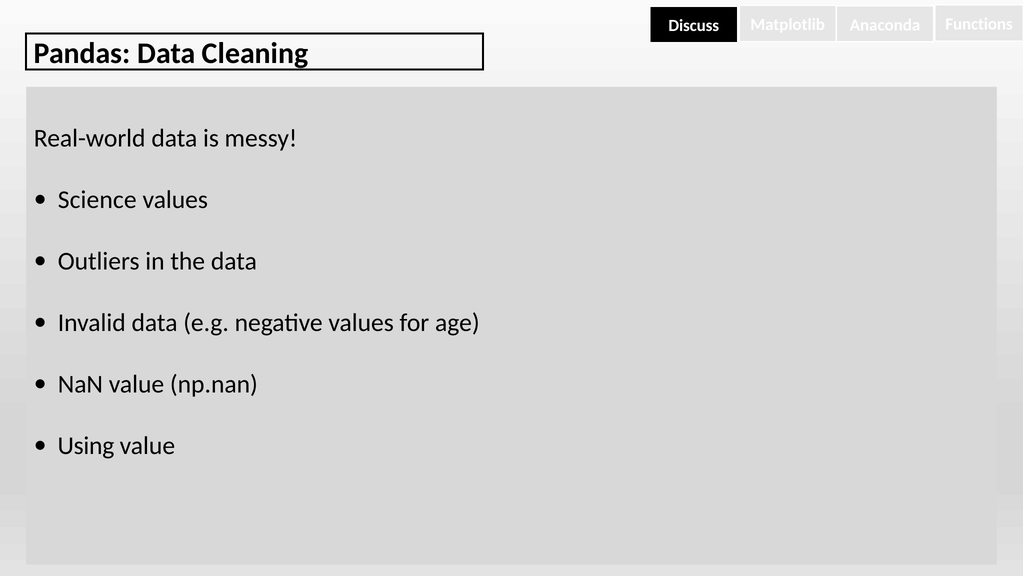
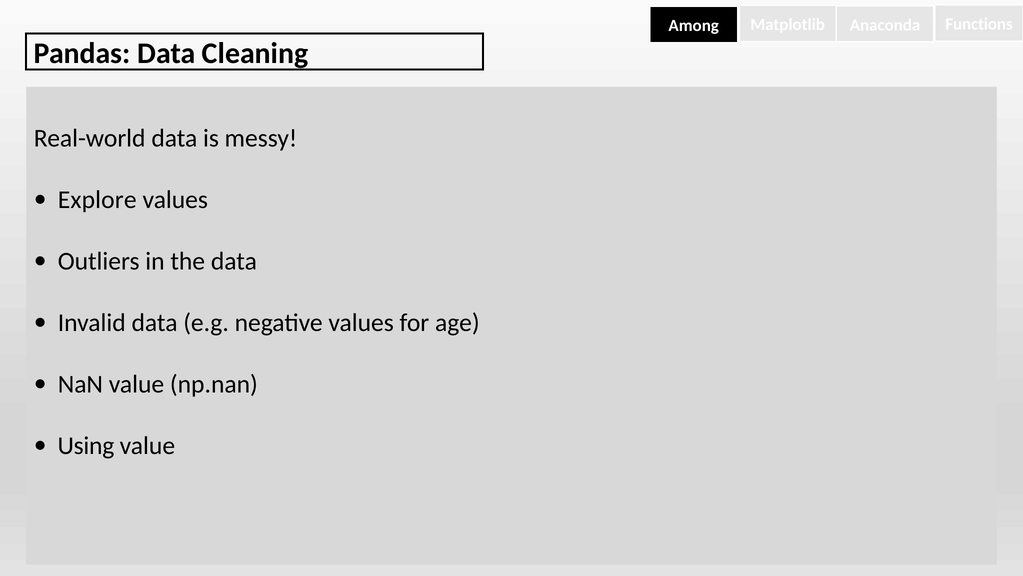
Discuss: Discuss -> Among (694, 26)
Science: Science -> Explore (97, 200)
